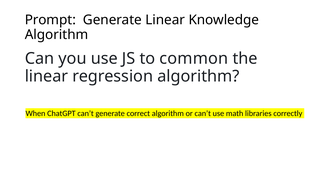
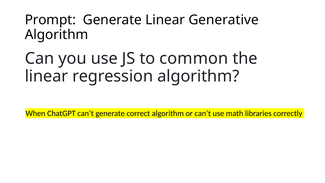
Knowledge: Knowledge -> Generative (224, 20)
